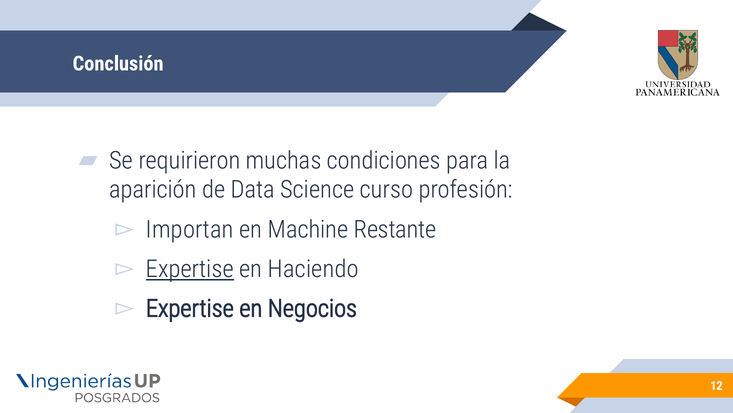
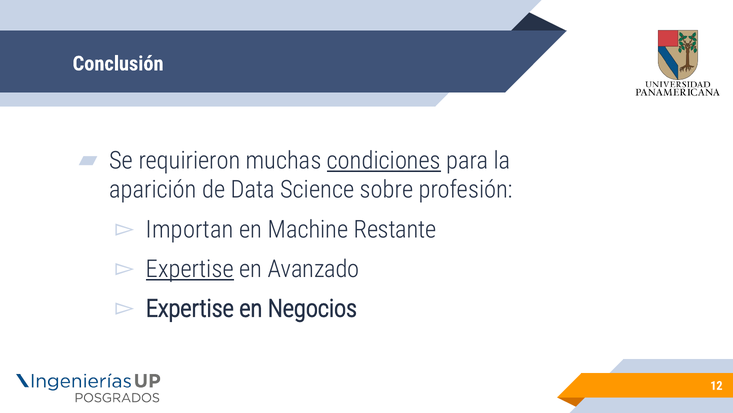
condiciones underline: none -> present (384, 160)
curso: curso -> sobre (387, 190)
Haciendo: Haciendo -> Avanzado (314, 269)
